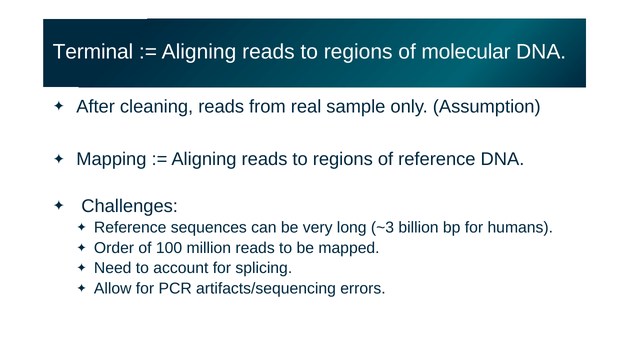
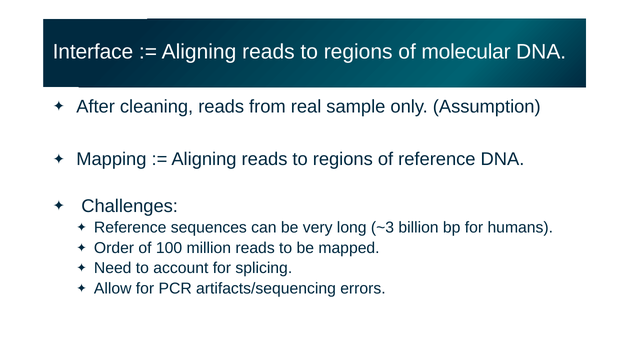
Terminal: Terminal -> Interface (93, 52)
